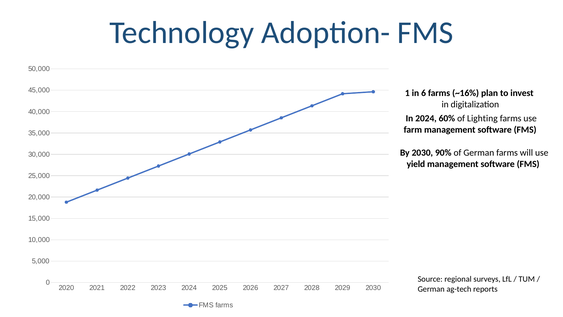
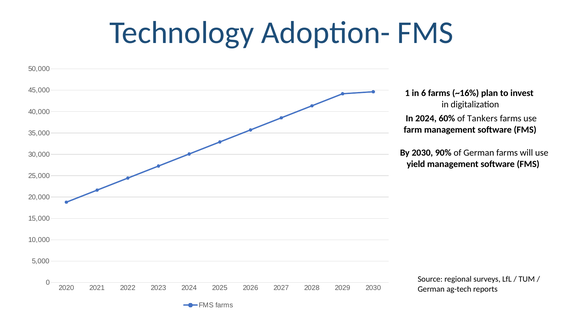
Lighting: Lighting -> Tankers (482, 118)
